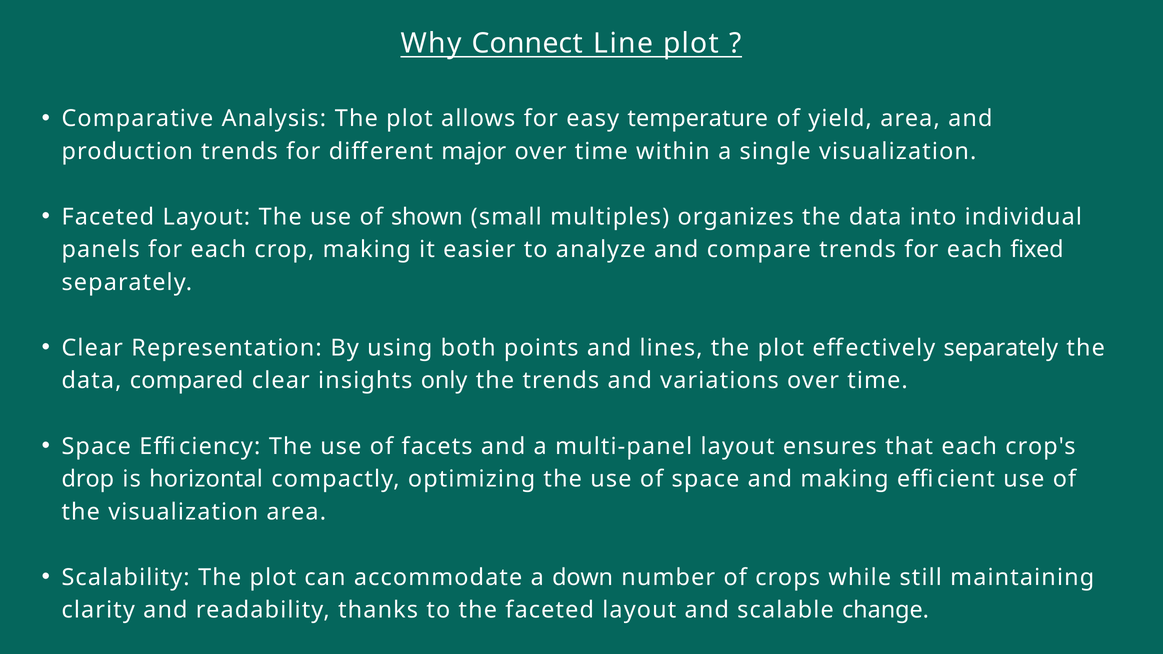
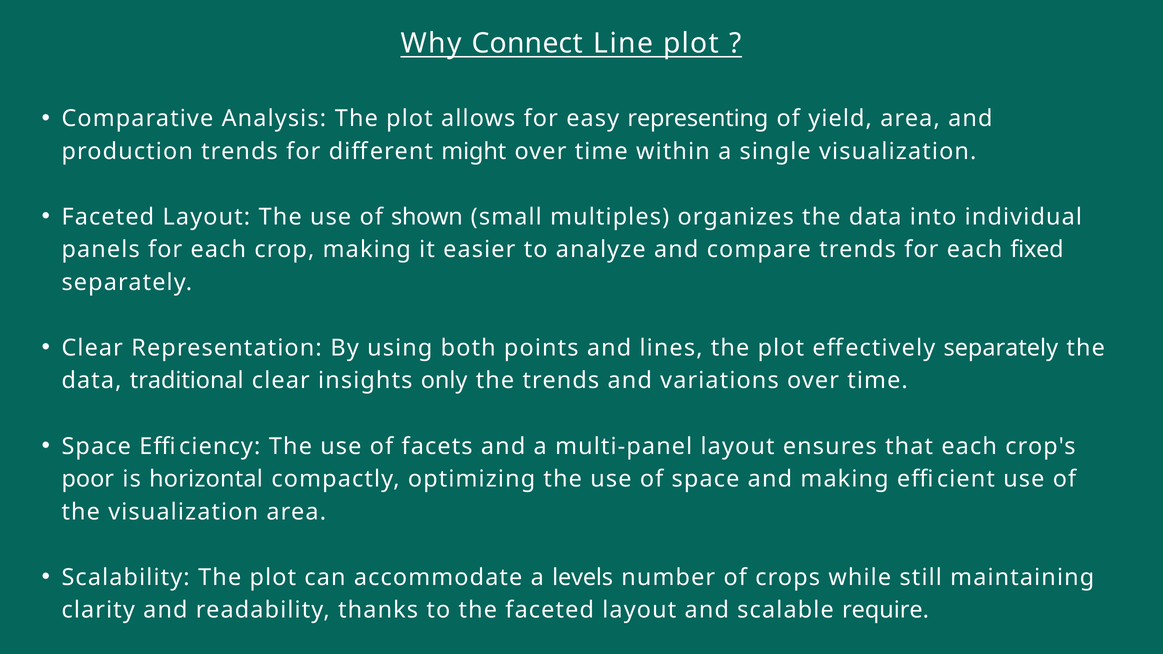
temperature: temperature -> representing (698, 119)
major: major -> might (474, 151)
compared: compared -> traditional (187, 381)
drop: drop -> poor (88, 479)
down: down -> levels (583, 578)
change: change -> require (886, 610)
